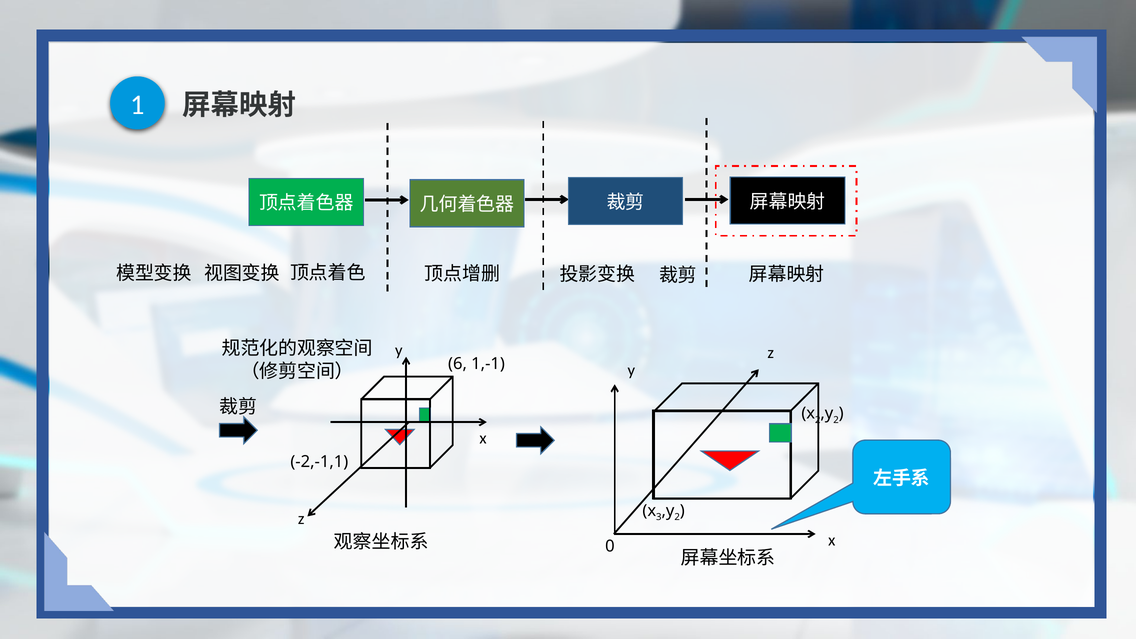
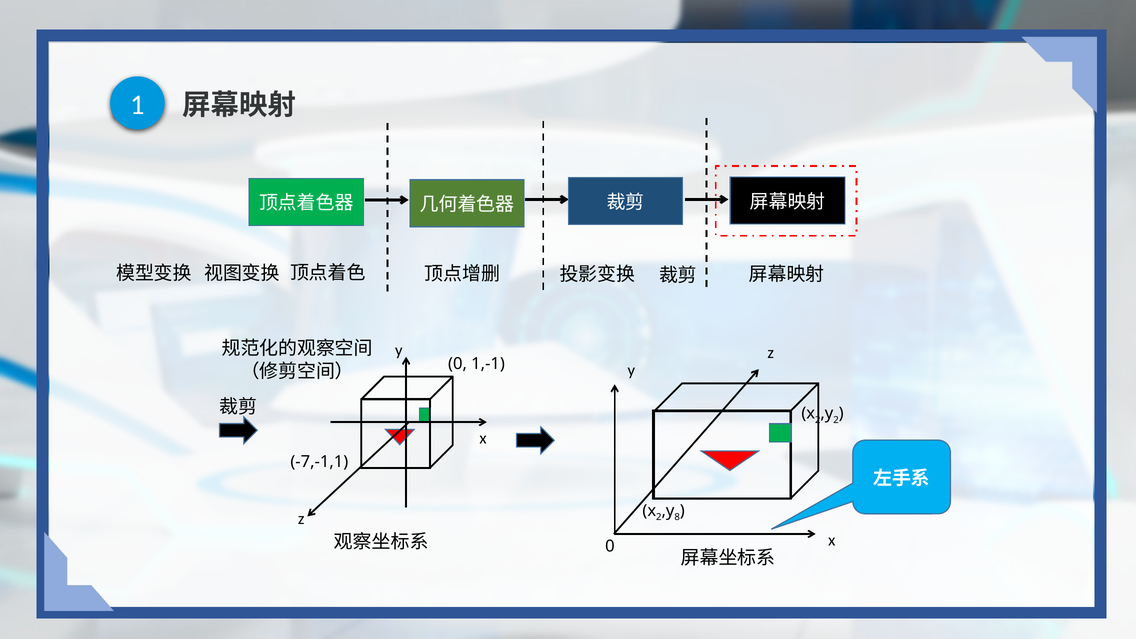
6: 6 -> 0 (458, 364)
-2,-1,1: -2,-1,1 -> -7,-1,1 (319, 462)
3: 3 -> 2 (659, 517)
2: 2 -> 8 (677, 517)
